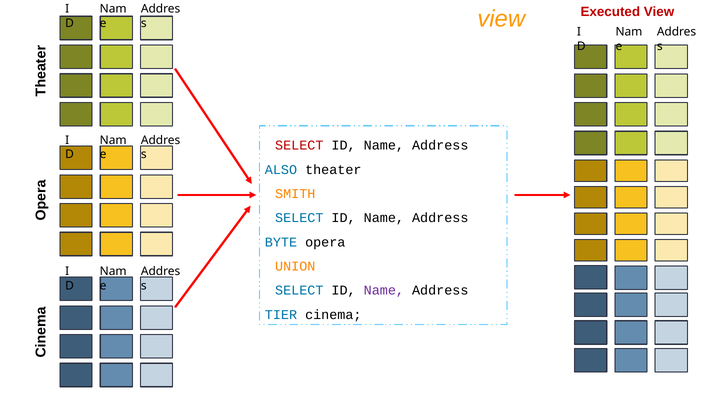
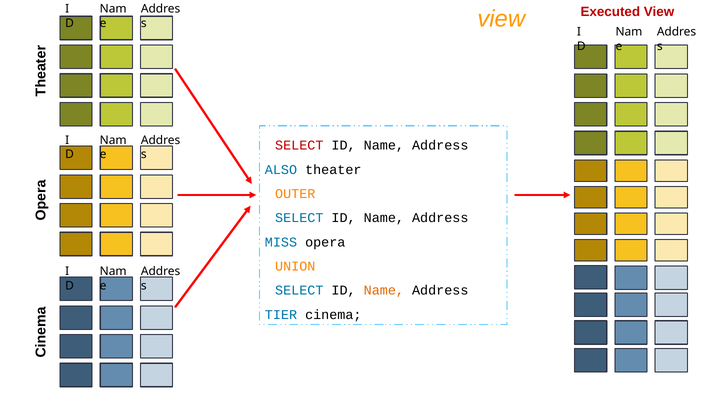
SMITH: SMITH -> OUTER (295, 194)
BYTE: BYTE -> MISS (281, 242)
Name colour: purple -> orange (384, 290)
